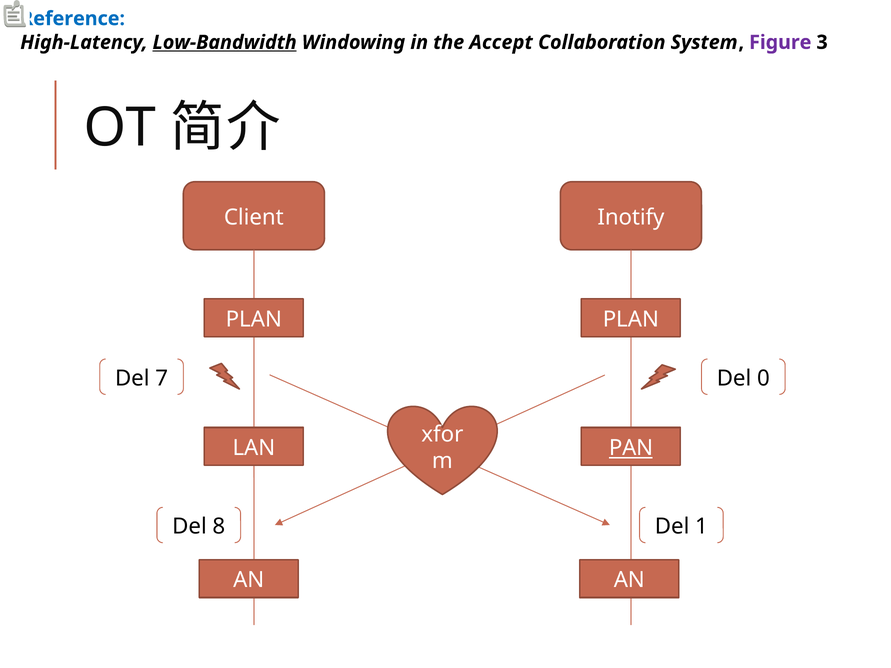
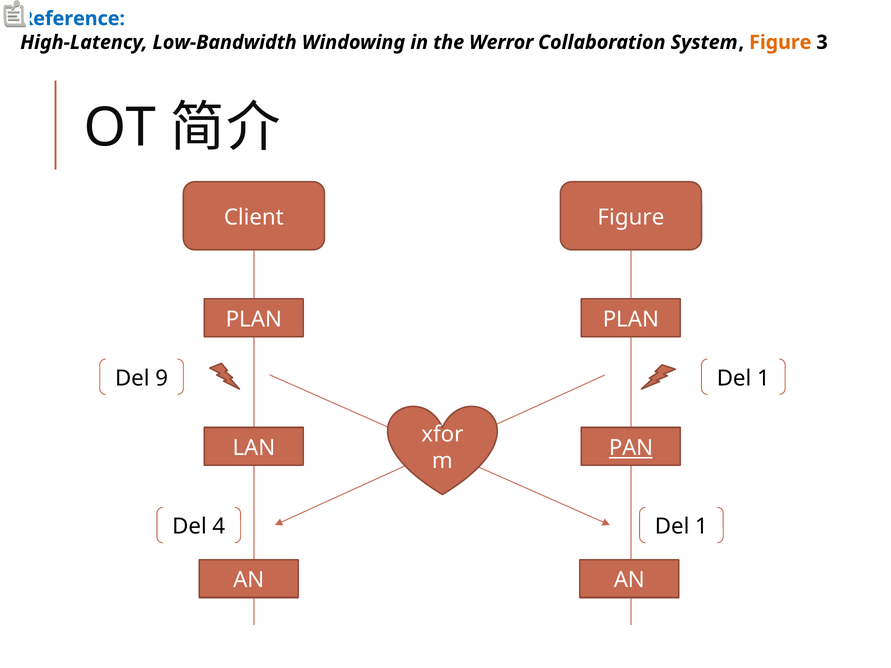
Low-Bandwidth underline: present -> none (225, 42)
Accept: Accept -> Werror (501, 42)
Figure colour: purple -> orange (780, 42)
Client Inotify: Inotify -> Figure (631, 217)
7: 7 -> 9 (162, 378)
0: 0 -> 1 (763, 378)
8: 8 -> 4 (219, 527)
